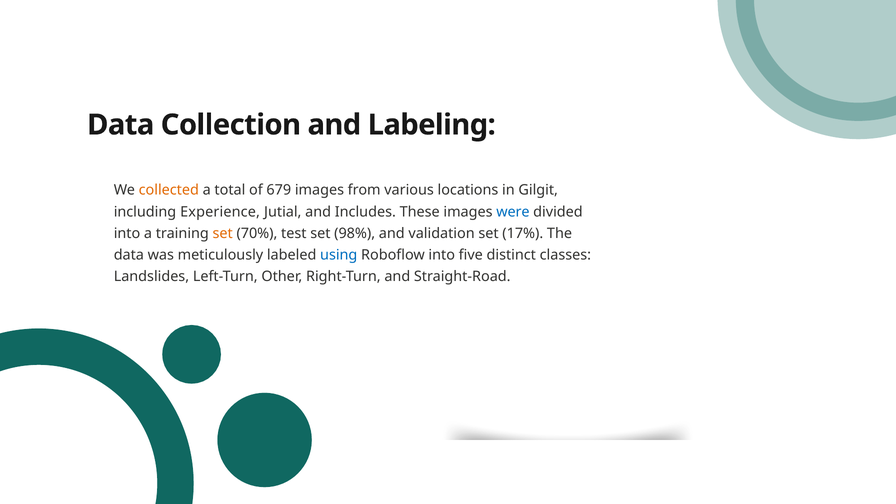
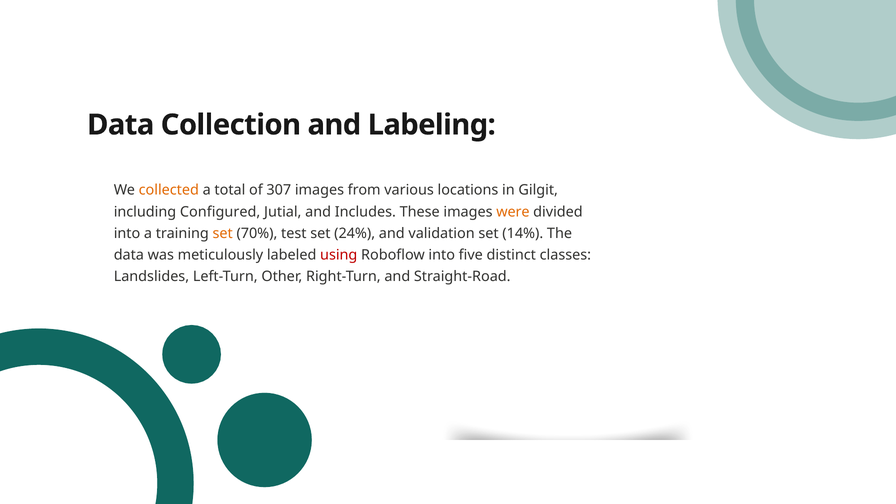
679: 679 -> 307 (279, 190)
Experience: Experience -> Configured (220, 212)
were colour: blue -> orange (513, 212)
98%: 98% -> 24% (355, 233)
17%: 17% -> 14% (523, 233)
using colour: blue -> red (339, 255)
